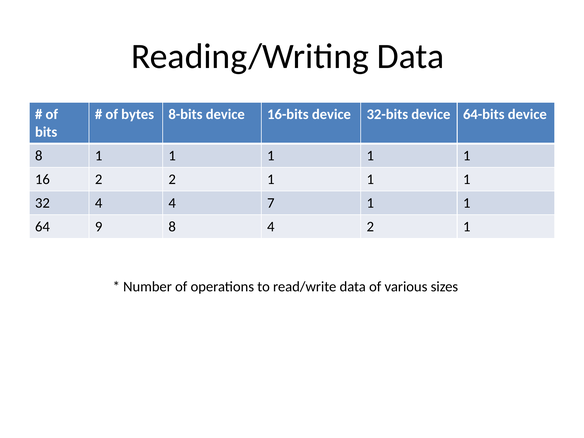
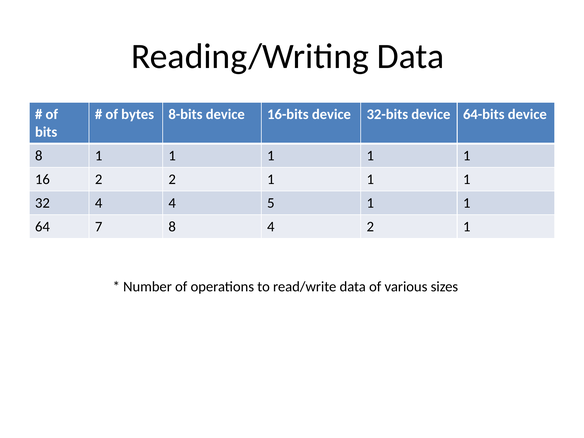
7: 7 -> 5 (271, 203)
9: 9 -> 7 (99, 227)
